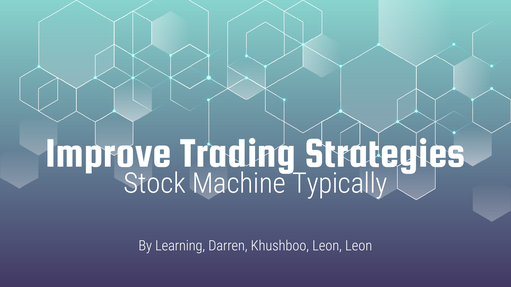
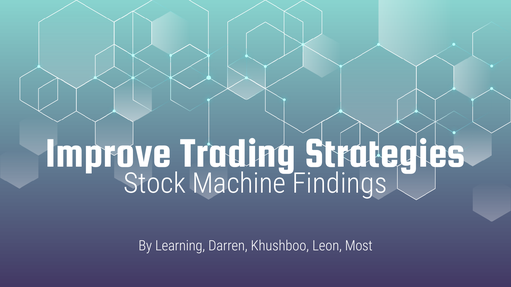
Typically: Typically -> Findings (340, 184)
Leon Leon: Leon -> Most (359, 246)
